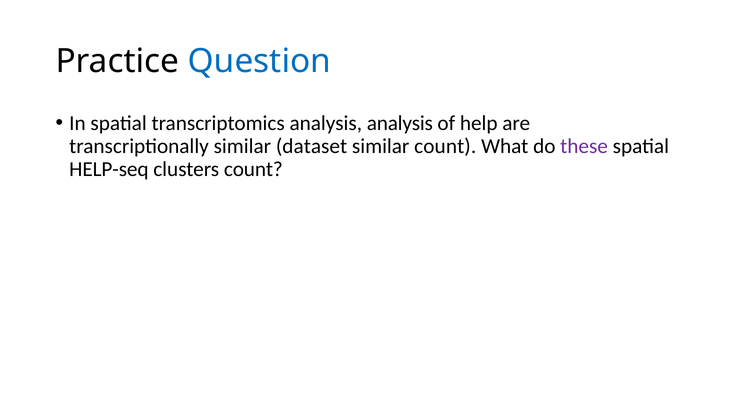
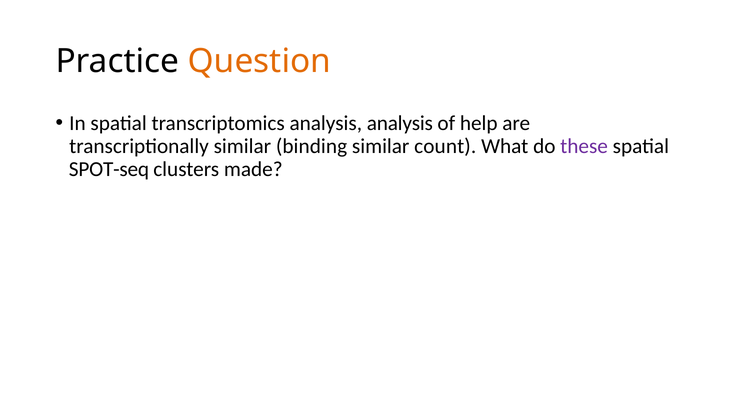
Question colour: blue -> orange (259, 61)
dataset: dataset -> binding (312, 146)
HELP-seq: HELP-seq -> SPOT-seq (109, 169)
clusters count: count -> made (253, 169)
